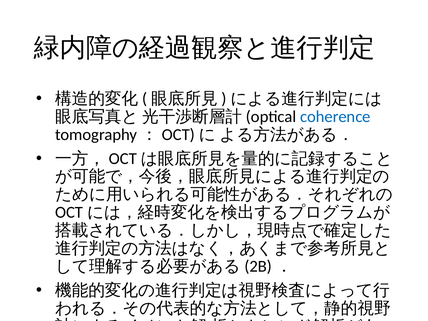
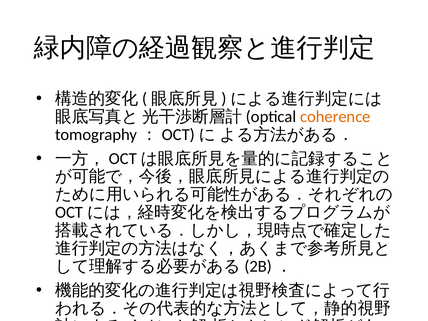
coherence colour: blue -> orange (335, 117)
